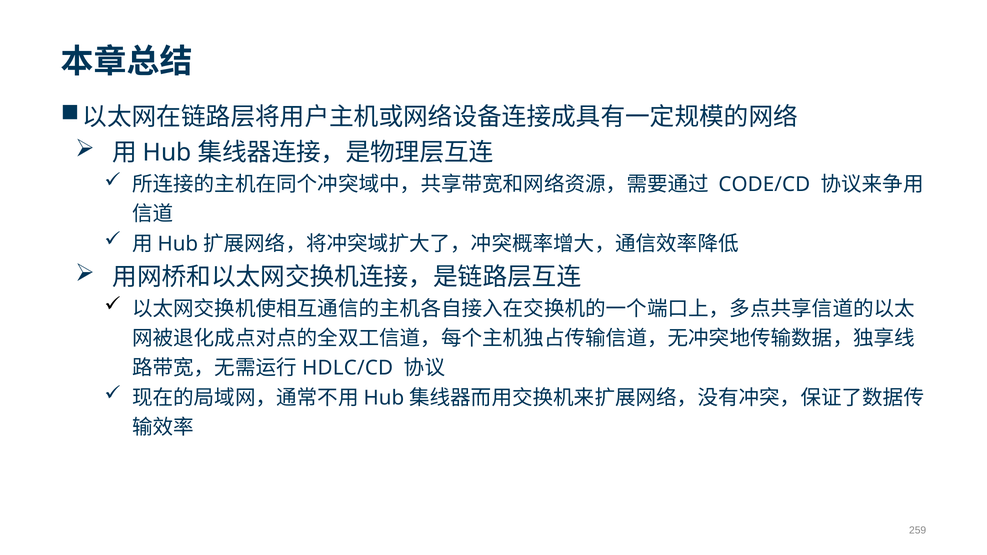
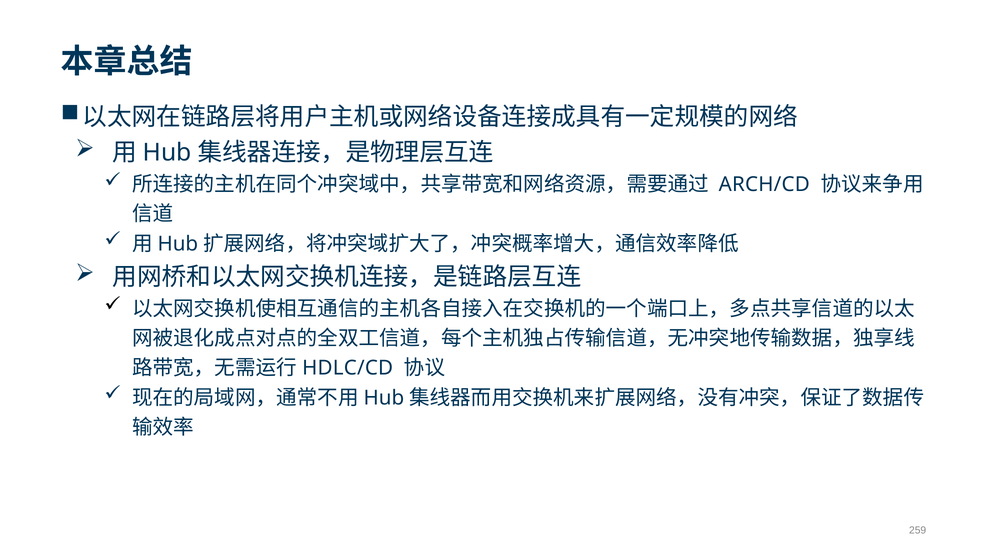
CODE/CD: CODE/CD -> ARCH/CD (764, 185)
